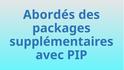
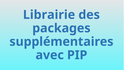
Abordés: Abordés -> Librairie (49, 15)
